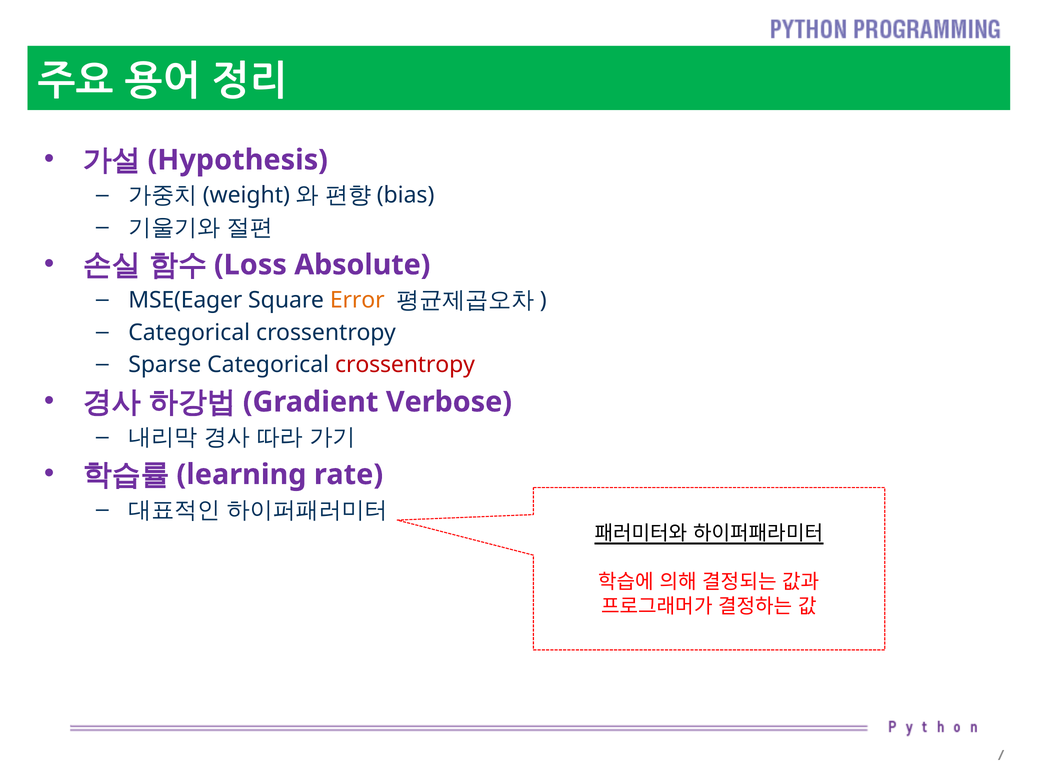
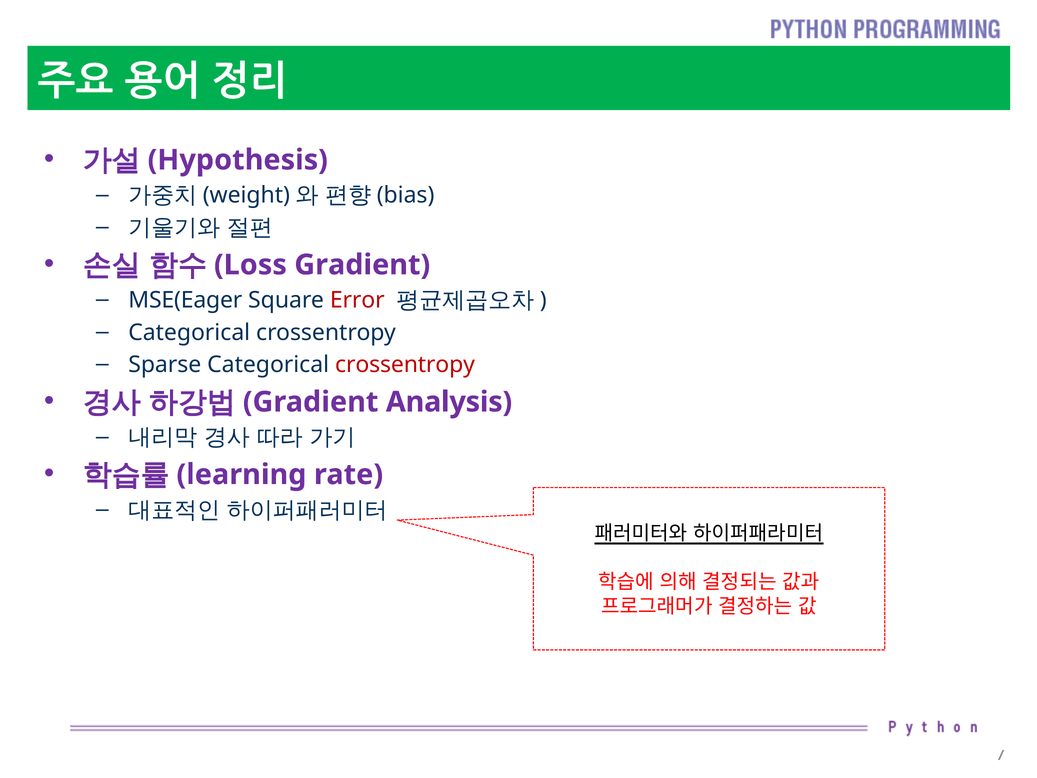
Absolute: Absolute -> Gradient (362, 265)
Error colour: orange -> red (357, 300)
Verbose: Verbose -> Analysis (449, 402)
